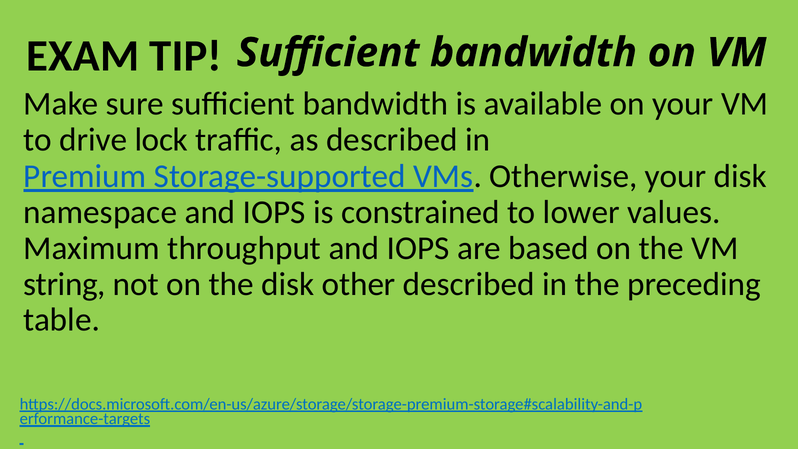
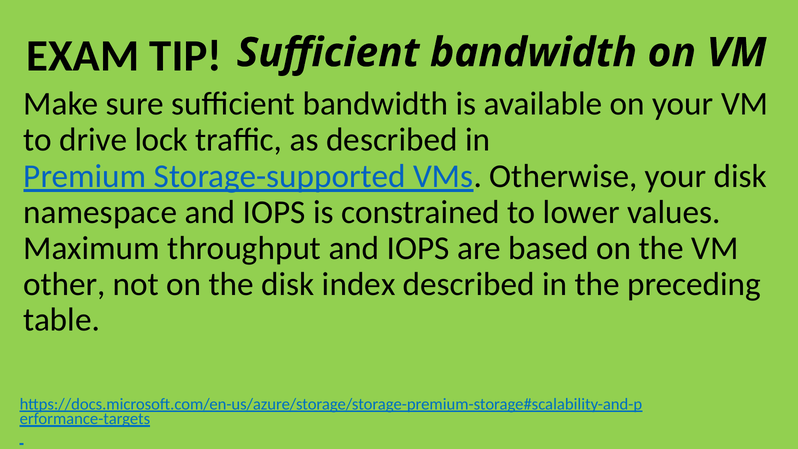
string: string -> other (64, 284)
other: other -> index (359, 284)
